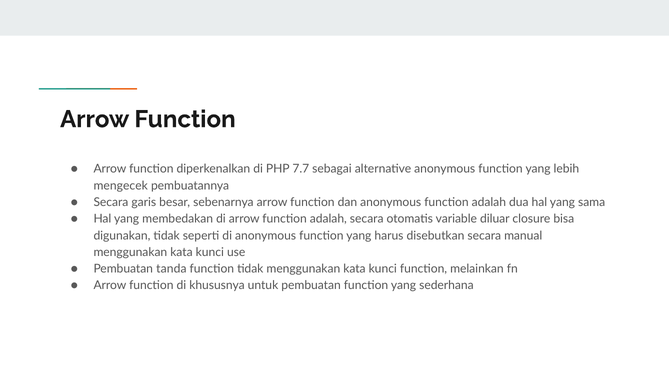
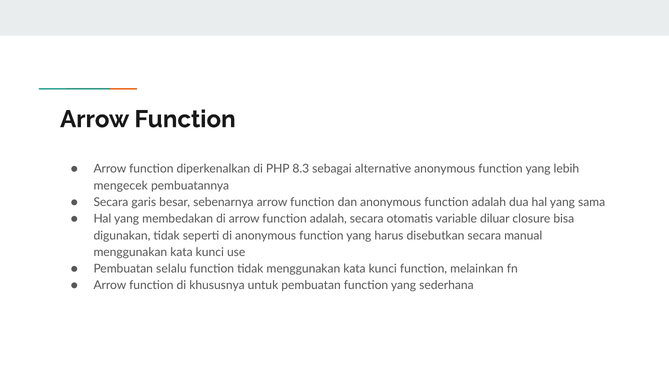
7.7: 7.7 -> 8.3 (301, 169)
tanda: tanda -> selalu (171, 269)
